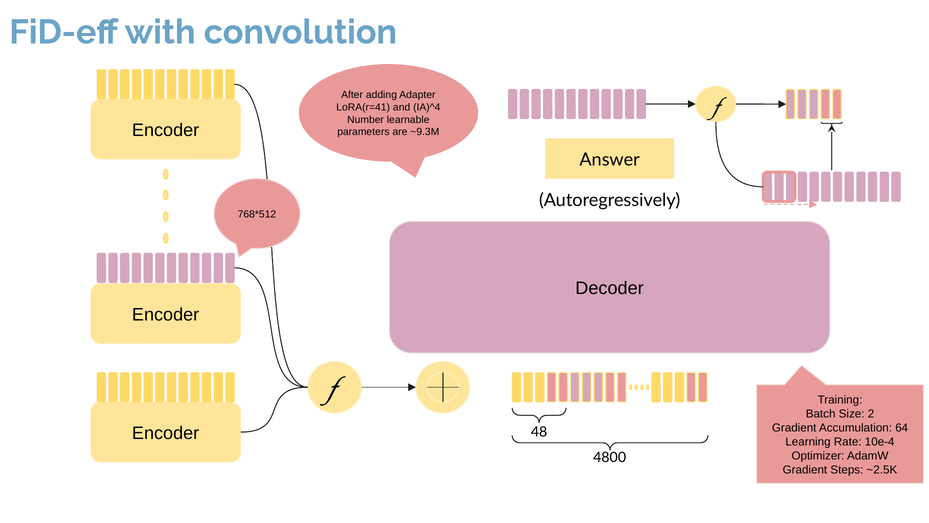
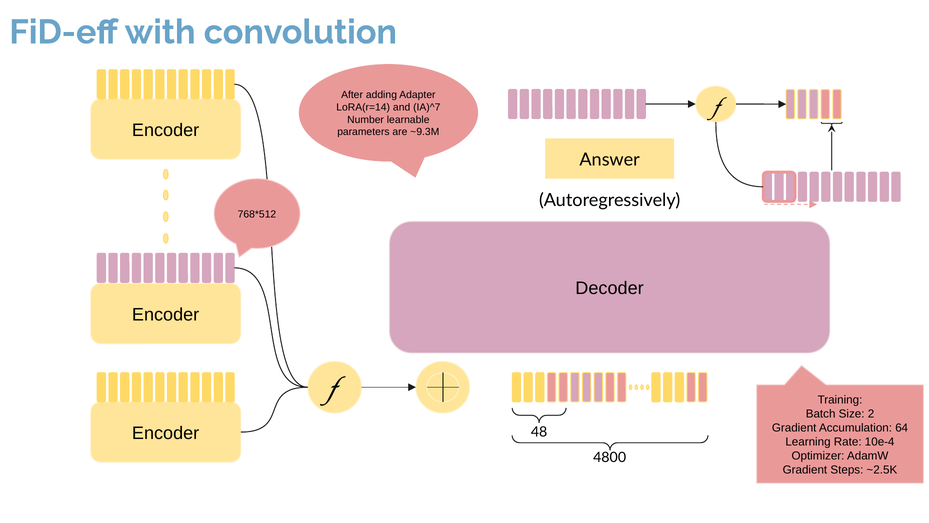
LoRA(r=41: LoRA(r=41 -> LoRA(r=14 (363, 107)
IA)^4: IA)^4 -> IA)^7 (427, 107)
